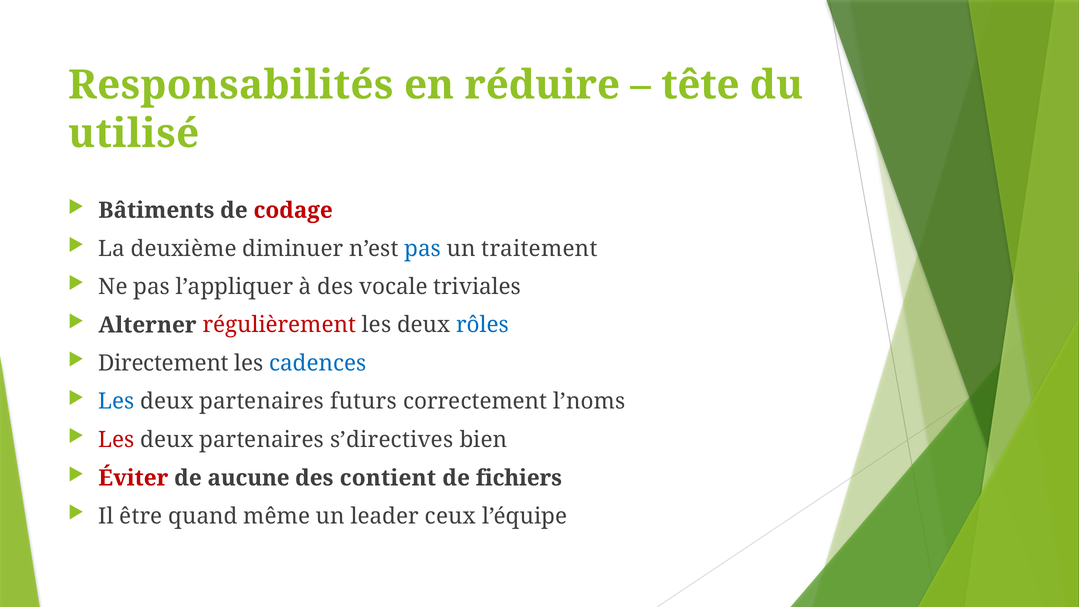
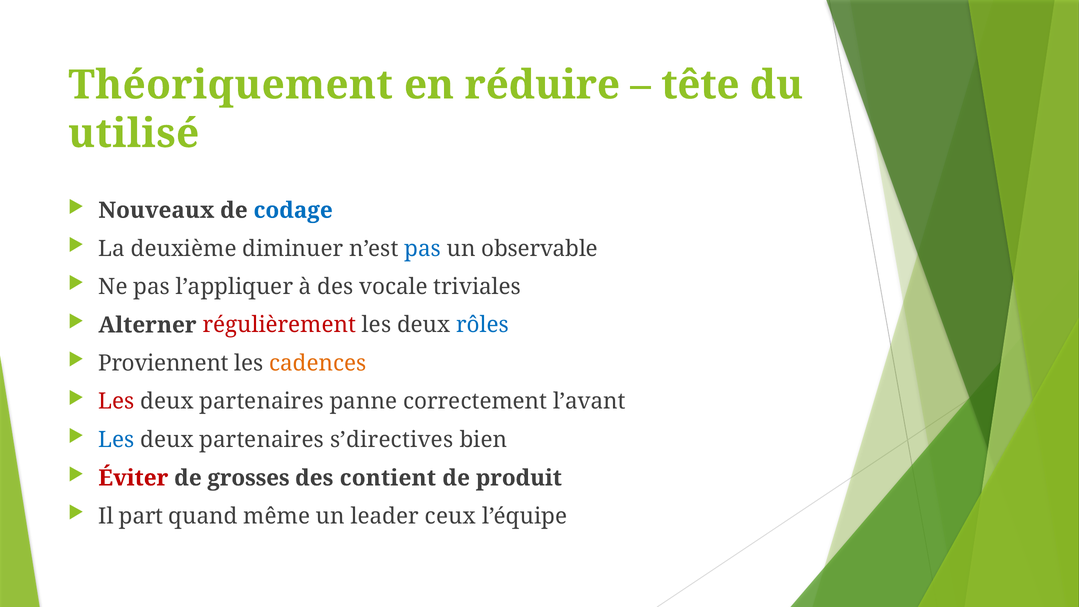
Responsabilités: Responsabilités -> Théoriquement (231, 85)
Bâtiments: Bâtiments -> Nouveaux (156, 210)
codage colour: red -> blue (293, 210)
traitement: traitement -> observable (540, 249)
Directement: Directement -> Proviennent (163, 363)
cadences colour: blue -> orange (318, 363)
Les colour: blue -> red (116, 401)
futurs: futurs -> panne (363, 401)
l’noms: l’noms -> l’avant (589, 401)
Les colour: red -> blue (116, 440)
aucune: aucune -> grosses (249, 478)
fichiers: fichiers -> produit (519, 478)
être: être -> part (141, 516)
